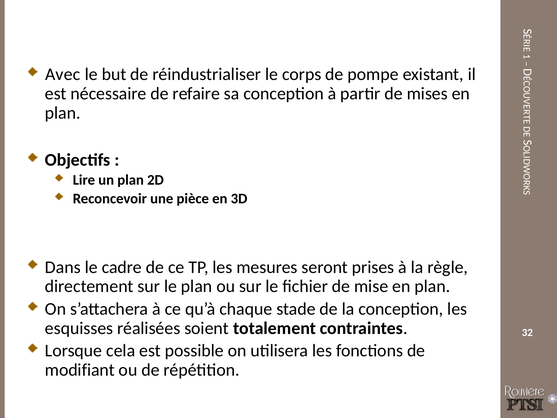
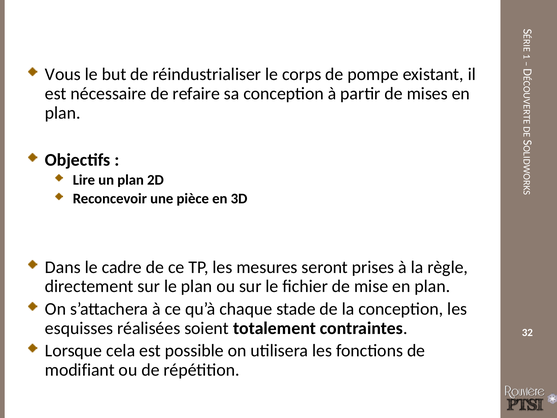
Avec: Avec -> Vous (63, 74)
